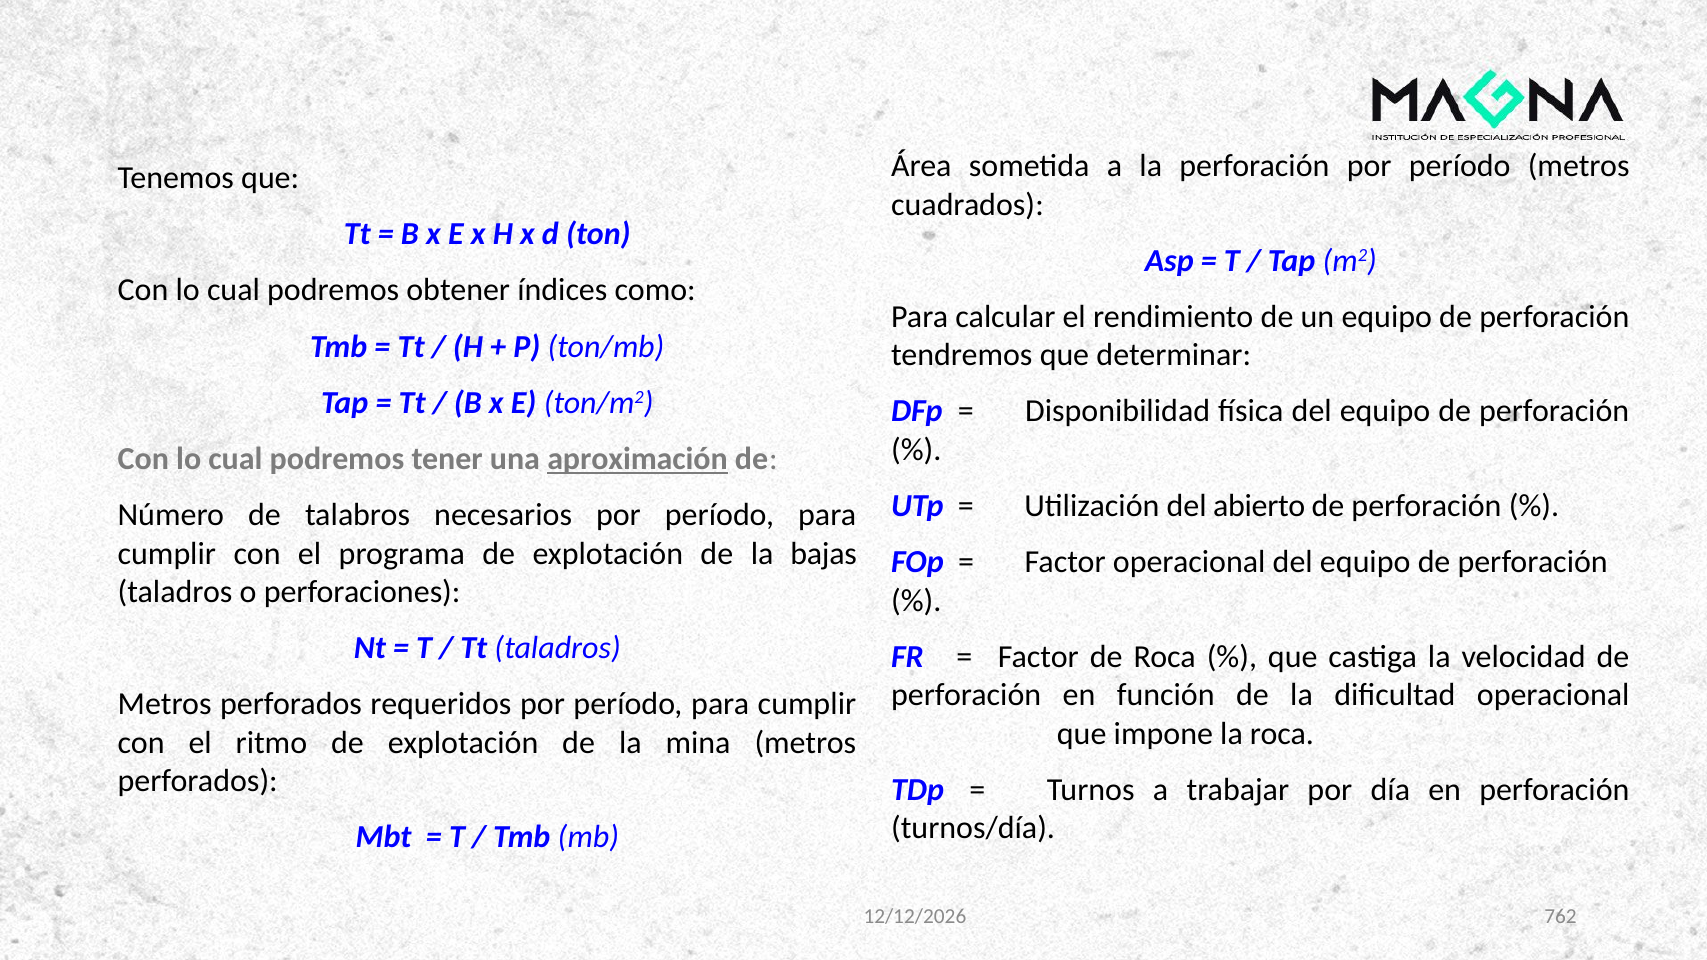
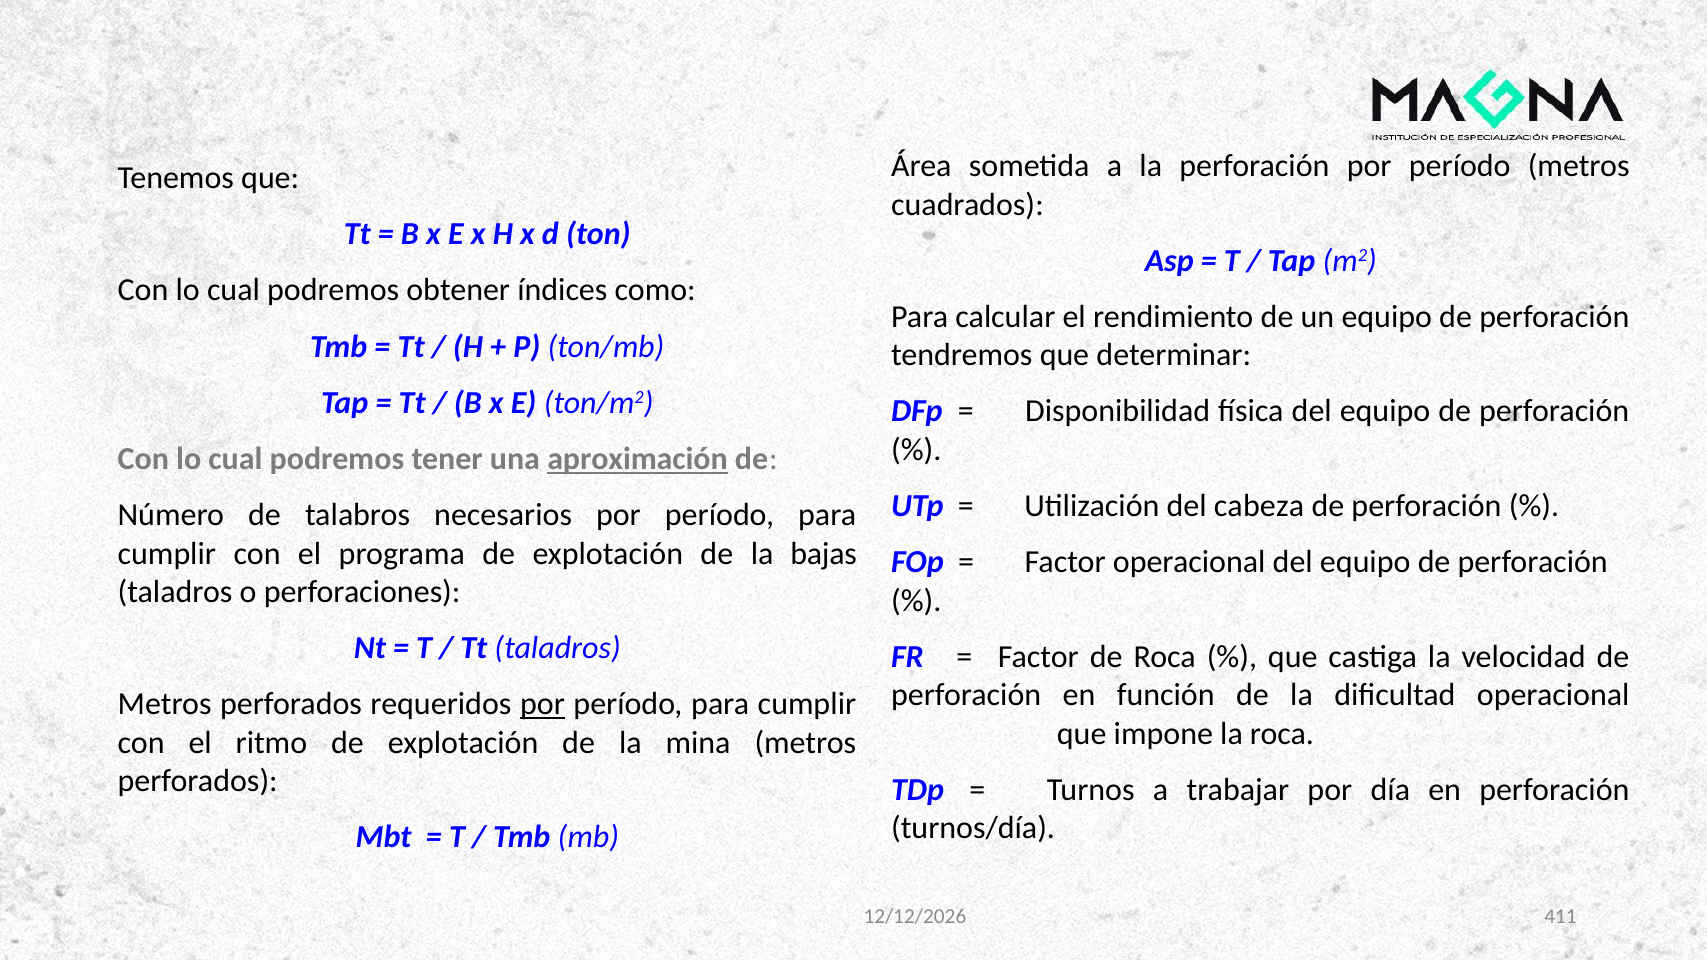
abierto: abierto -> cabeza (1259, 506)
por underline: none -> present (542, 704)
762: 762 -> 411 (1561, 917)
